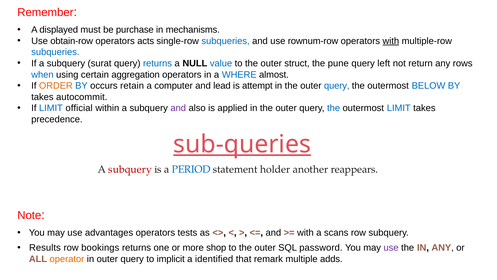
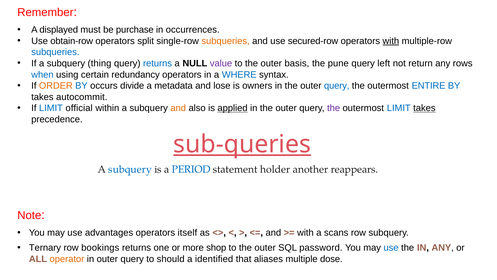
mechanisms: mechanisms -> occurrences (193, 30)
acts: acts -> split (146, 41)
subqueries colour: blue -> orange (226, 41)
rownum-row: rownum-row -> secured-row (313, 41)
surat: surat -> thing (100, 63)
value colour: blue -> purple (221, 63)
struct: struct -> basis (297, 63)
aggregation: aggregation -> redundancy (136, 74)
almost: almost -> syntax (274, 74)
retain: retain -> divide (132, 86)
computer: computer -> metadata (174, 86)
lead: lead -> lose (222, 86)
attempt: attempt -> owners (257, 86)
BELOW: BELOW -> ENTIRE (429, 86)
and colour: purple -> orange (178, 108)
applied underline: none -> present (233, 108)
the colour: blue -> purple (334, 108)
takes underline: none -> present (424, 108)
subquery colour: red -> blue (130, 169)
tests: tests -> itself (187, 232)
Results: Results -> Ternary (45, 247)
use colour: purple -> blue (391, 247)
implicit: implicit -> should (171, 259)
remark: remark -> aliases (268, 259)
adds: adds -> dose (331, 259)
